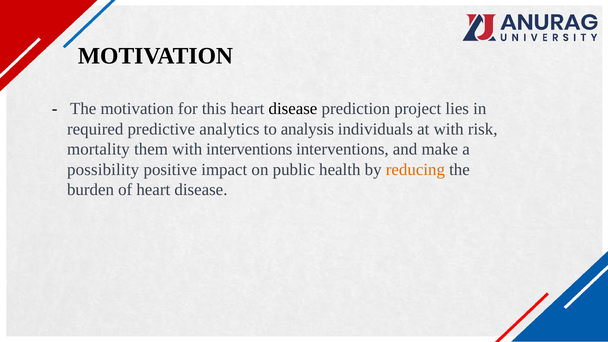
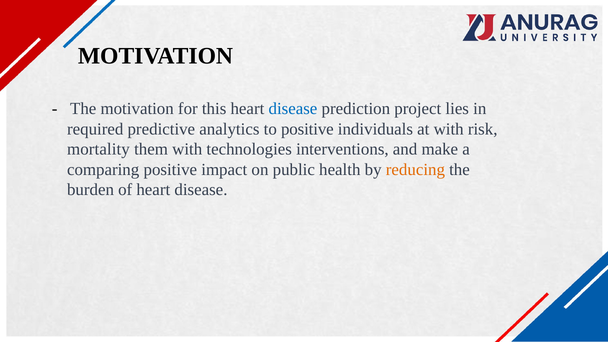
disease colour: black -> blue (293, 109)
to analysis: analysis -> positive (307, 129)
with interventions: interventions -> technologies (249, 149)
possibility: possibility -> comparing (103, 170)
